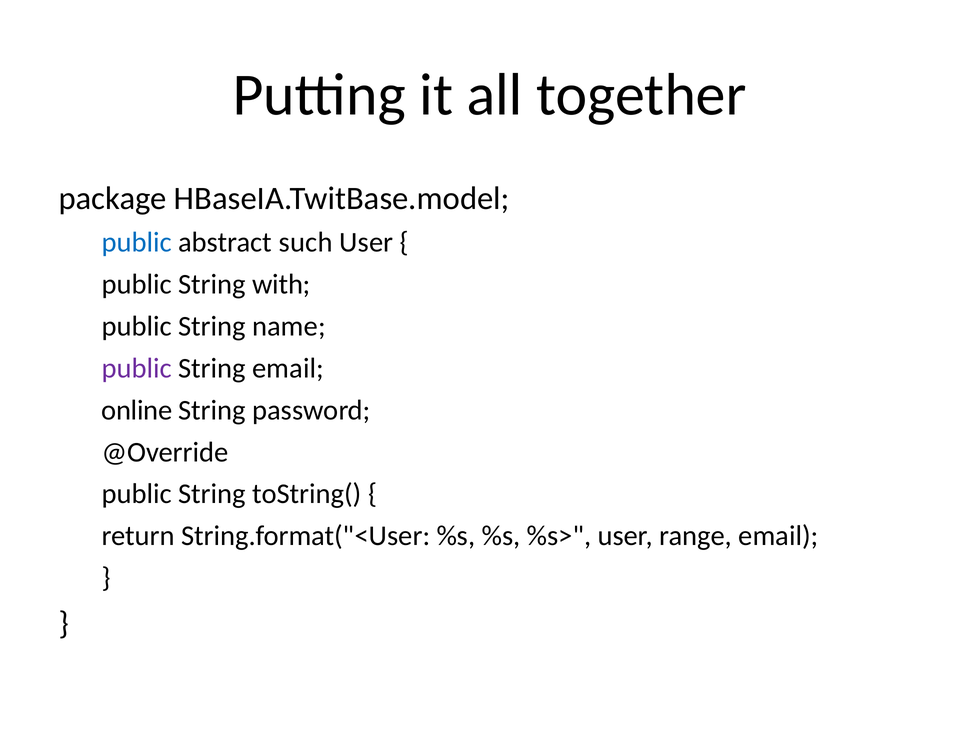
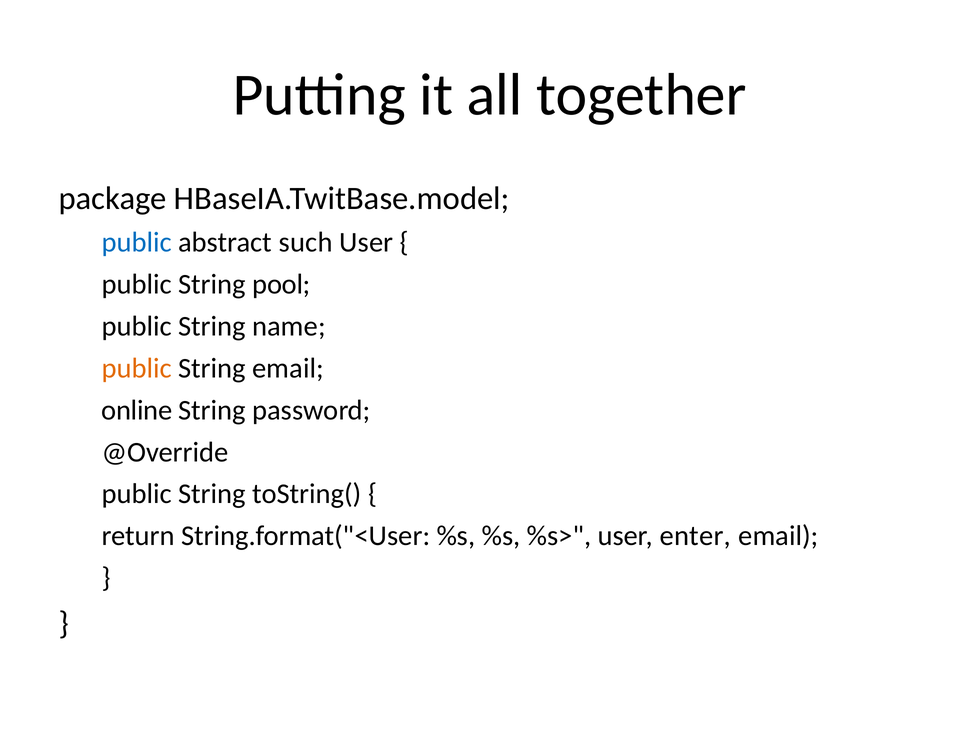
with: with -> pool (281, 284)
public colour: purple -> orange (137, 368)
range: range -> enter (695, 536)
